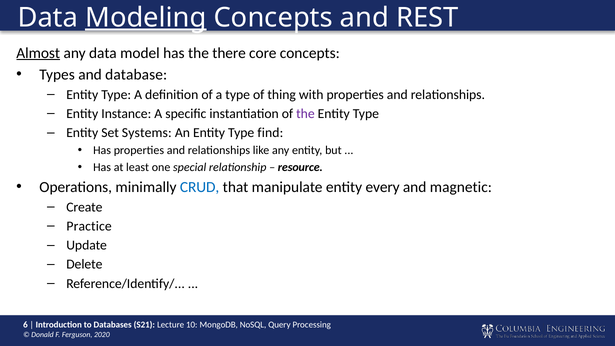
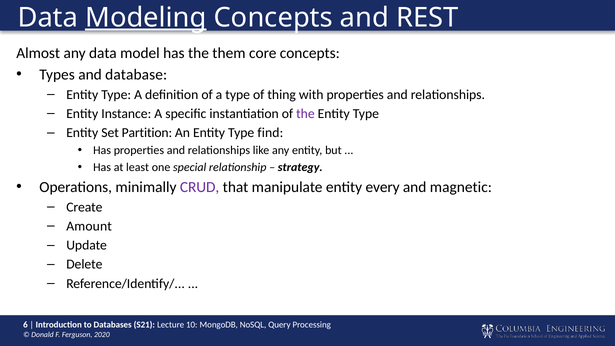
Almost underline: present -> none (38, 53)
there: there -> them (229, 53)
Systems: Systems -> Partition (147, 133)
resource: resource -> strategy (300, 167)
CRUD colour: blue -> purple (200, 187)
Practice: Practice -> Amount (89, 226)
